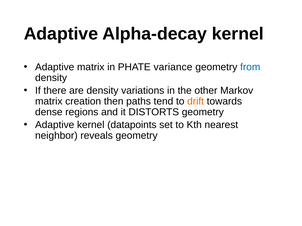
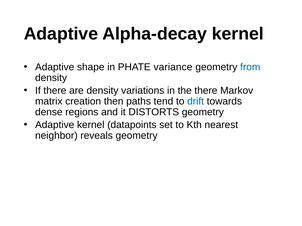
Adaptive matrix: matrix -> shape (91, 67)
the other: other -> there (206, 91)
drift colour: orange -> blue (196, 102)
